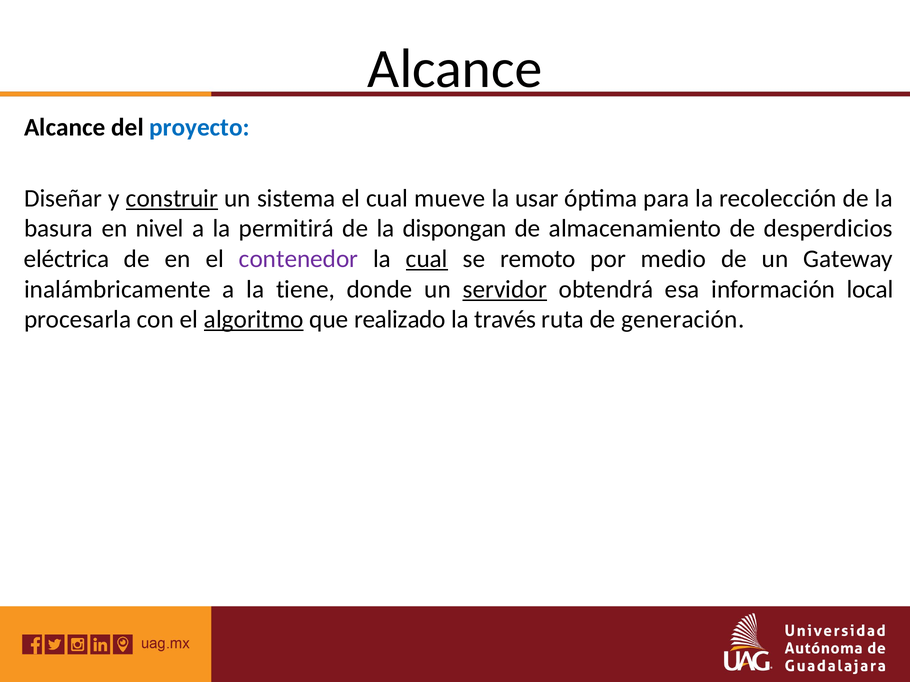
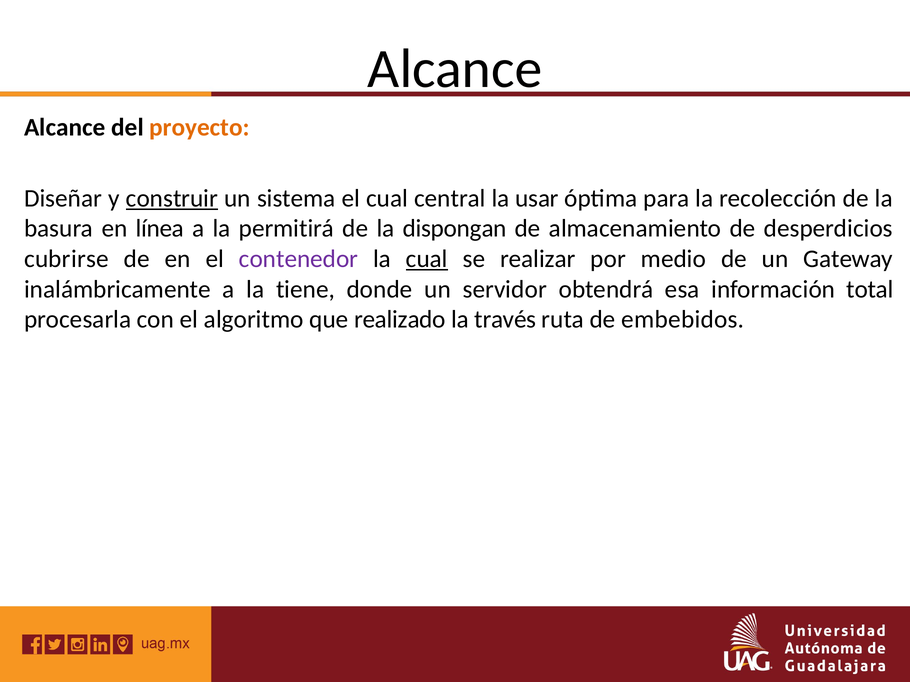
proyecto colour: blue -> orange (199, 128)
mueve: mueve -> central (450, 198)
nivel: nivel -> línea (160, 229)
eléctrica: eléctrica -> cubrirse (66, 259)
remoto: remoto -> realizar (538, 259)
servidor underline: present -> none (505, 289)
local: local -> total (870, 289)
algoritmo underline: present -> none (254, 320)
generación: generación -> embebidos (683, 320)
